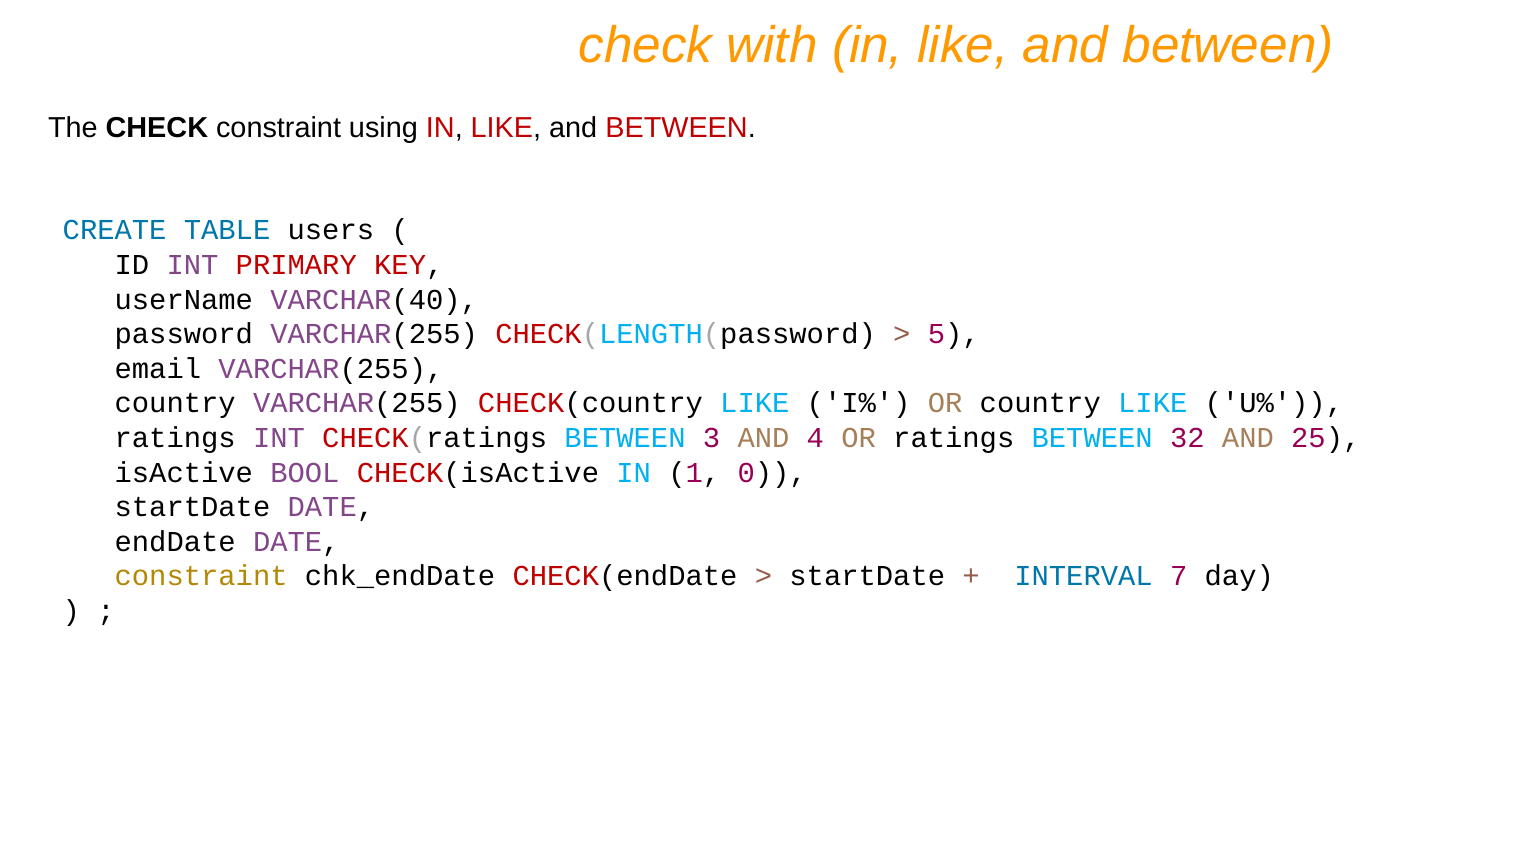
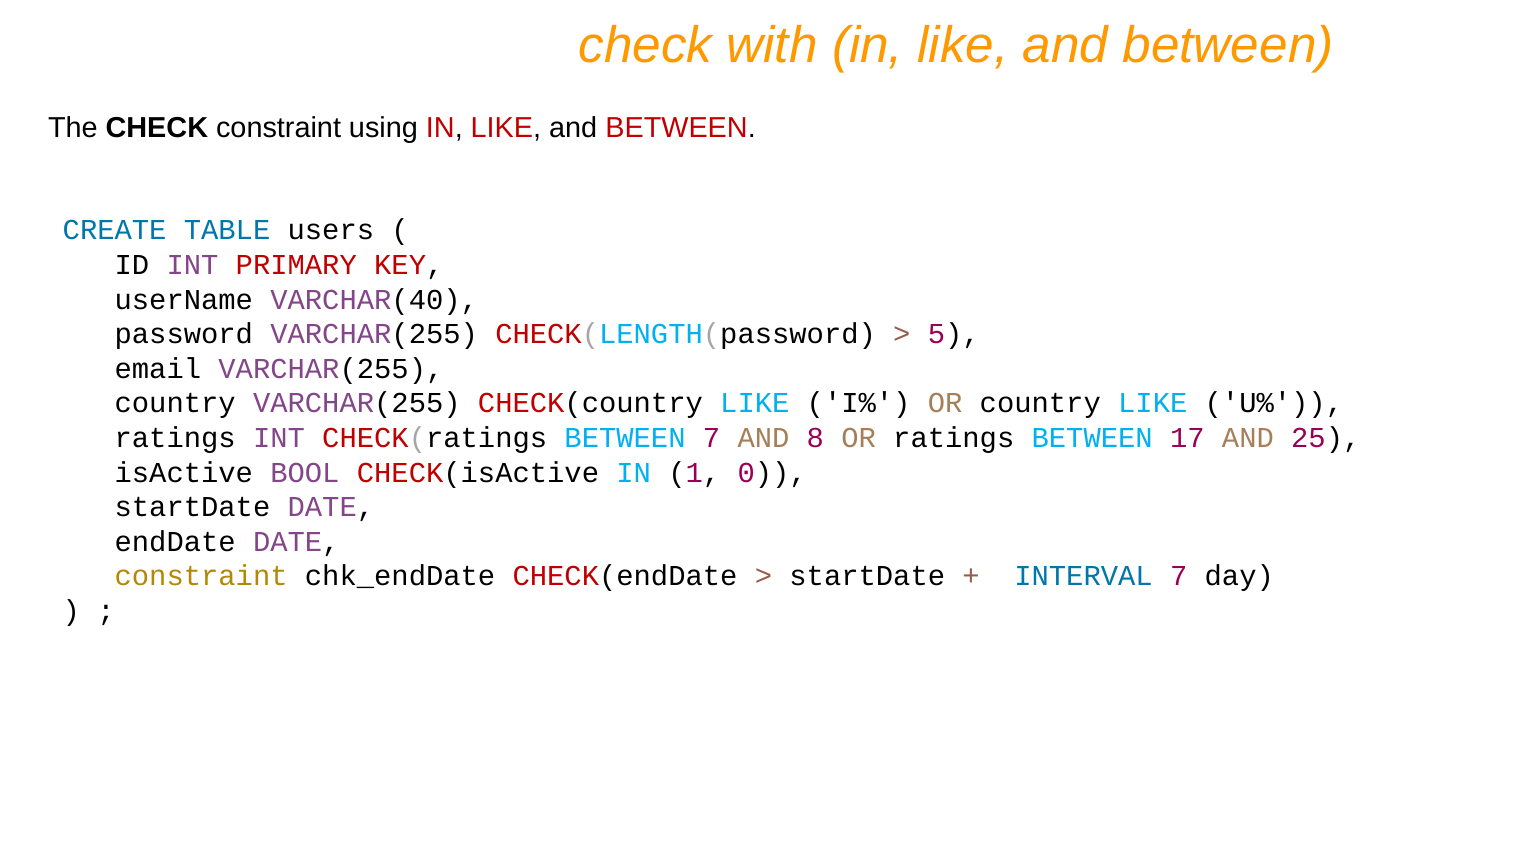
BETWEEN 3: 3 -> 7 (712, 438)
4: 4 -> 8 (815, 438)
32: 32 -> 17 (1187, 438)
